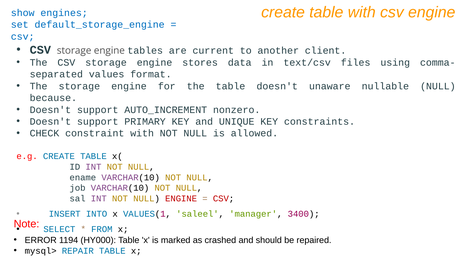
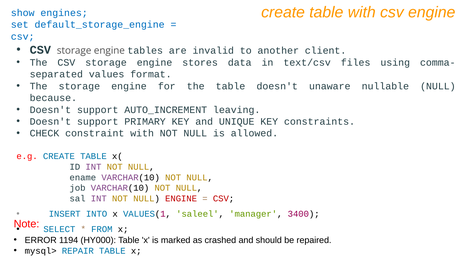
current: current -> invalid (213, 51)
nonzero: nonzero -> leaving (237, 110)
